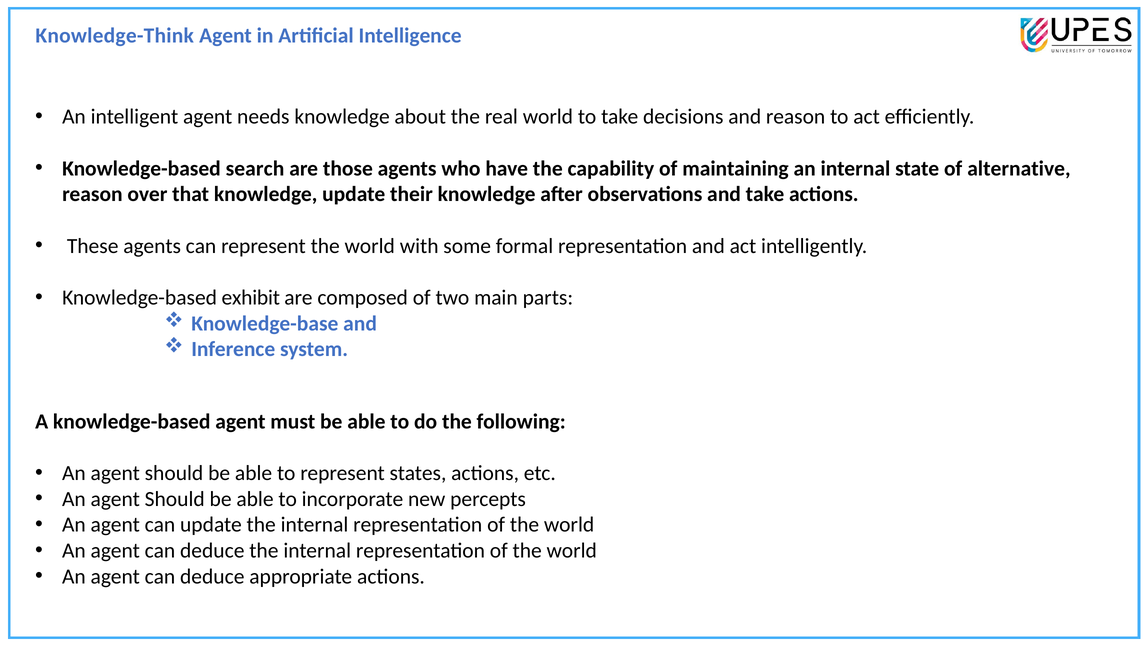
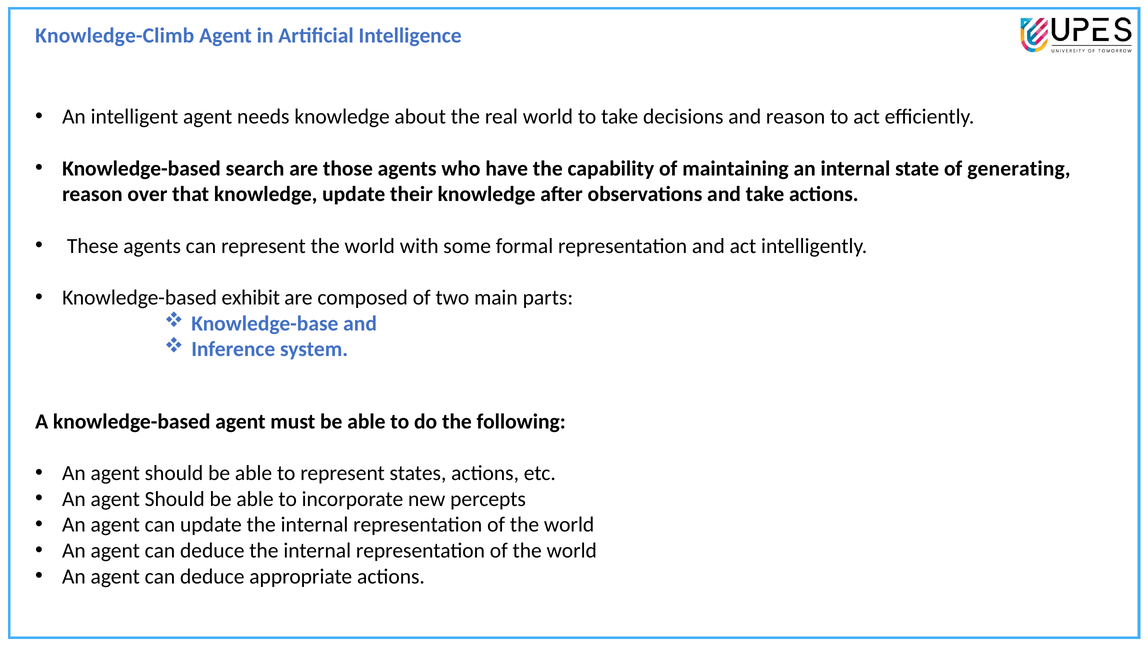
Knowledge-Think: Knowledge-Think -> Knowledge-Climb (115, 36)
alternative: alternative -> generating (1019, 168)
